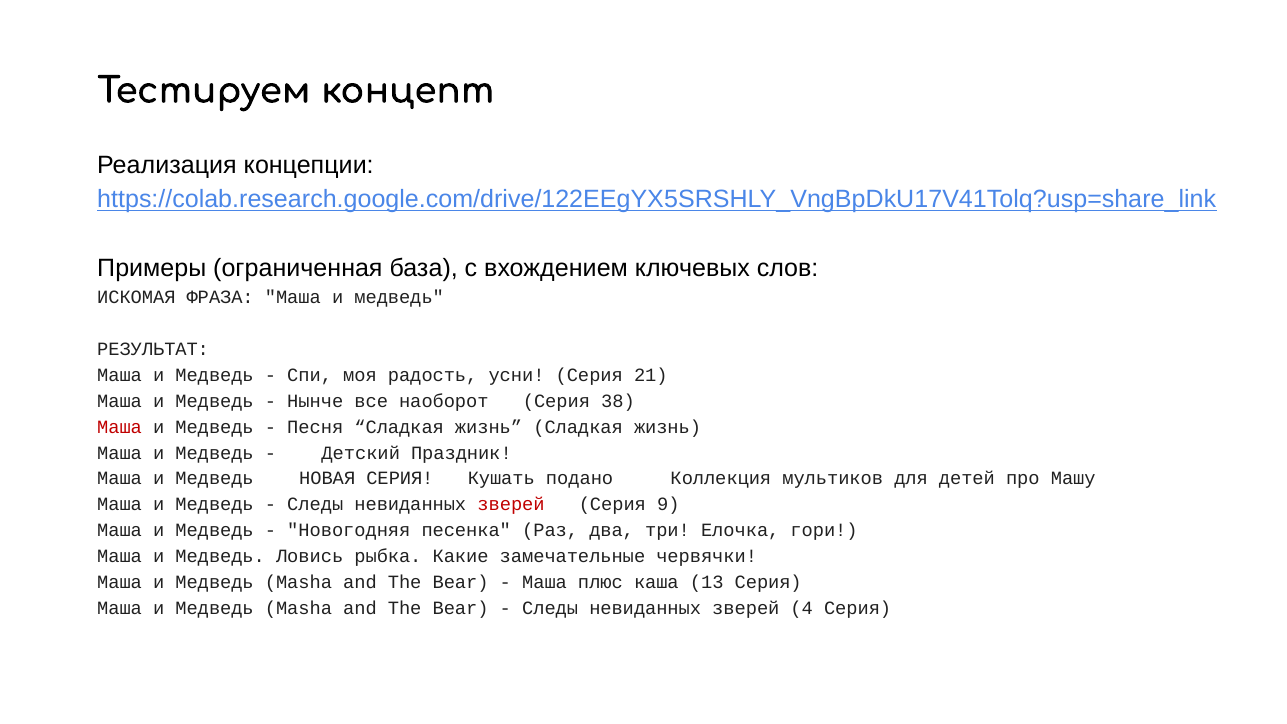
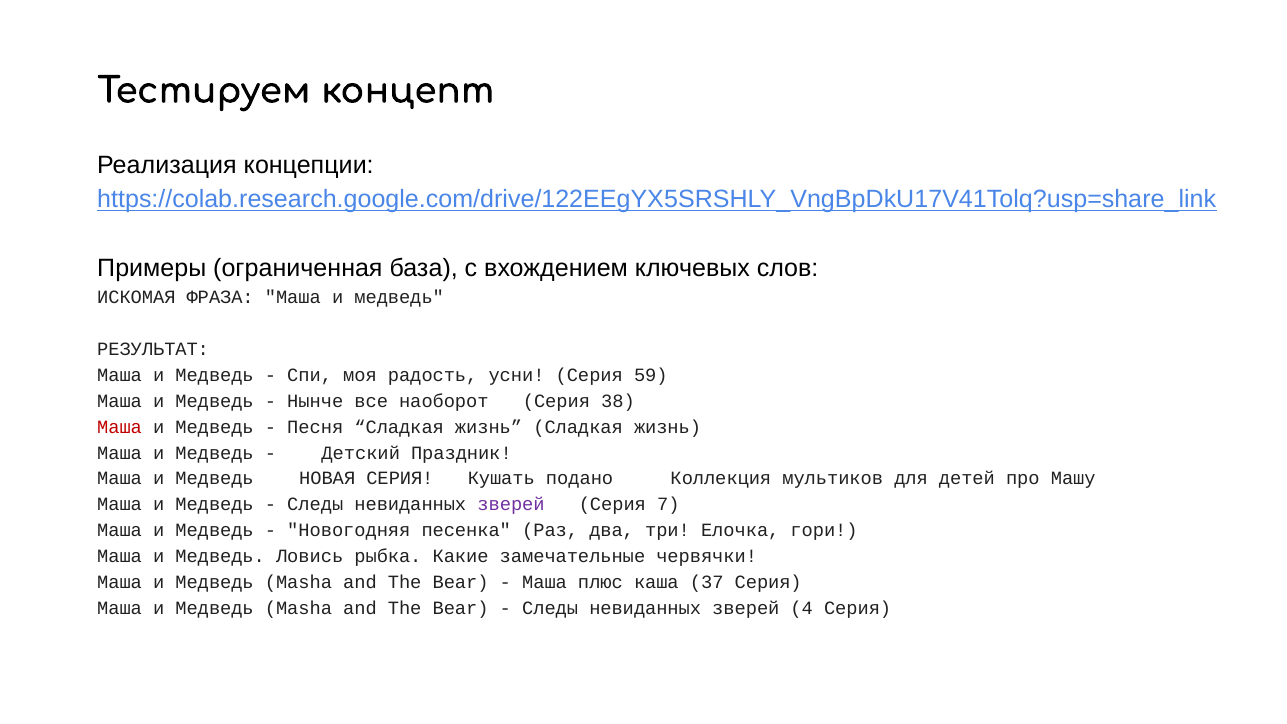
21: 21 -> 59 (651, 375)
зверей colour: red -> purple (511, 505)
9: 9 -> 7 (668, 505)
13: 13 -> 37 (707, 582)
